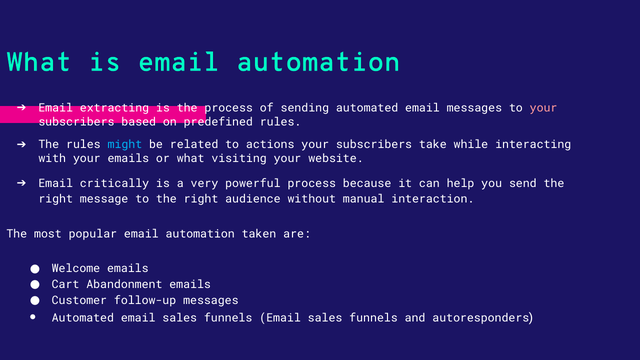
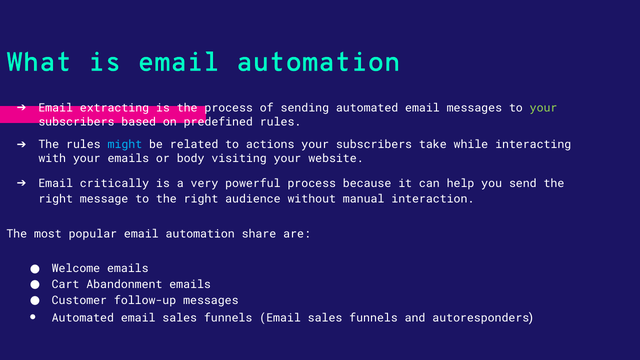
your colour: pink -> light green (544, 108)
or what: what -> body (191, 158)
taken: taken -> share (259, 234)
